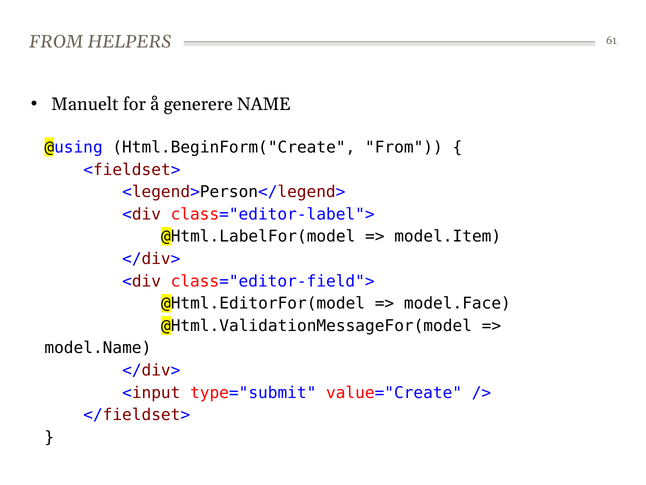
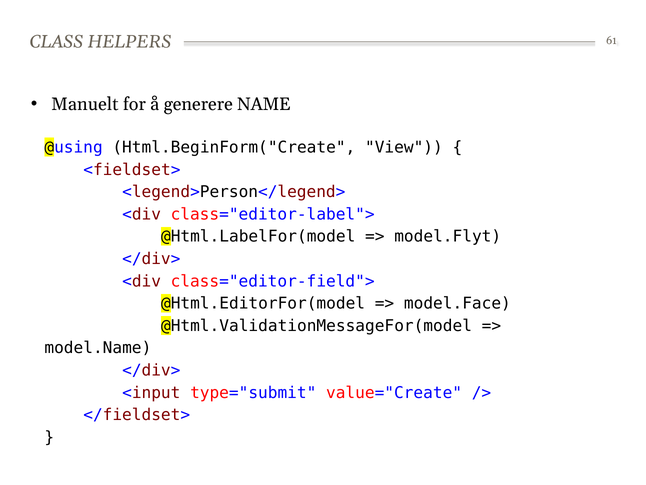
FROM: FROM -> CLASS (56, 42)
Html.BeginForm("Create From: From -> View (404, 147)
model.Item: model.Item -> model.Flyt (448, 236)
